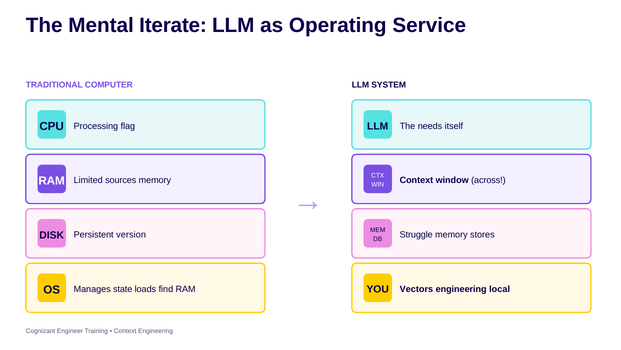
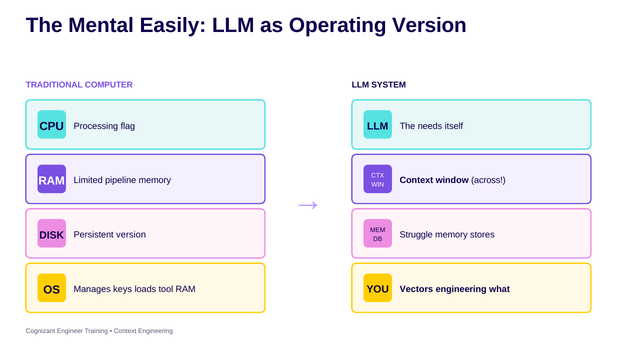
Iterate: Iterate -> Easily (173, 25)
Operating Service: Service -> Version (429, 25)
sources: sources -> pipeline (121, 180)
state: state -> keys (123, 289)
find: find -> tool (166, 289)
local: local -> what (500, 289)
